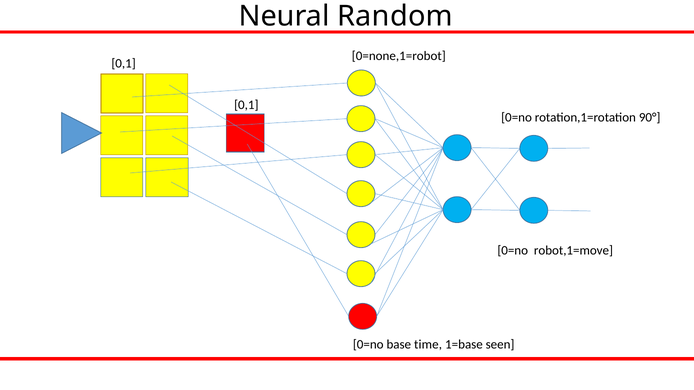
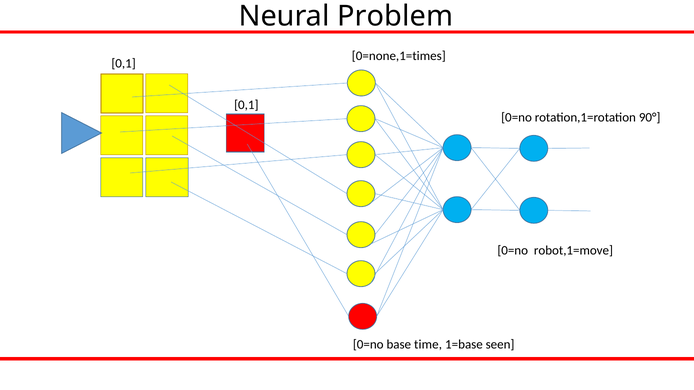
Random: Random -> Problem (395, 16)
0=none,1=robot: 0=none,1=robot -> 0=none,1=times (399, 56)
